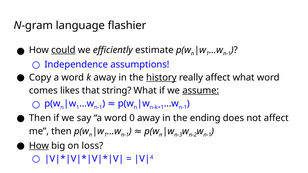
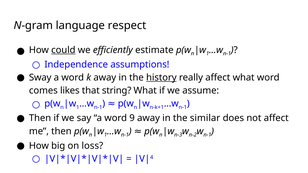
flashier: flashier -> respect (127, 26)
Copy: Copy -> Sway (40, 78)
assume underline: present -> none (201, 91)
0: 0 -> 9 (132, 118)
ending: ending -> similar (205, 118)
How underline: present -> none (39, 146)
